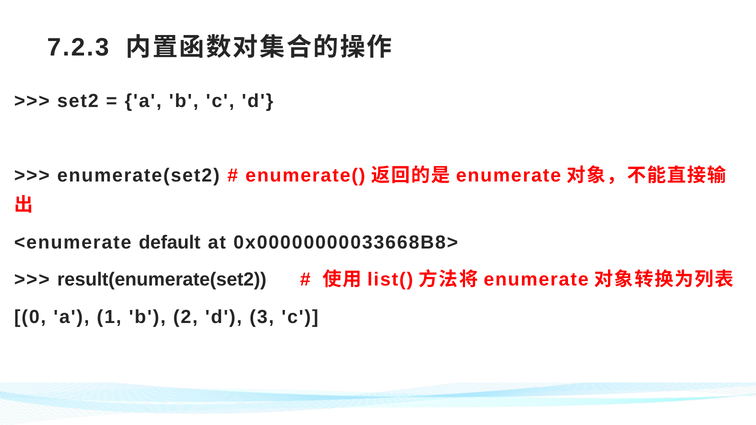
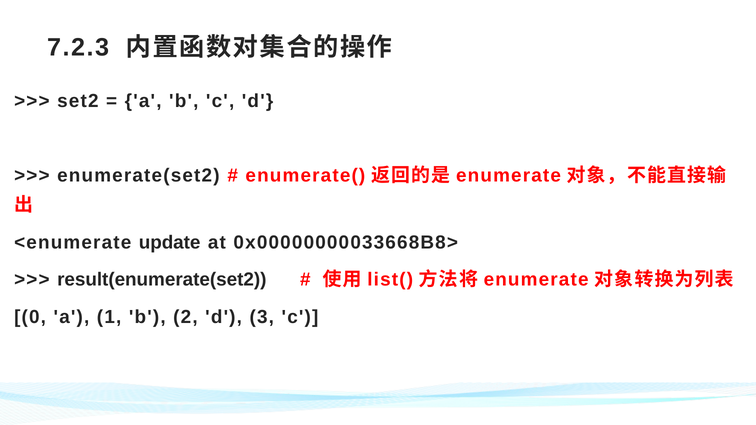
default: default -> update (170, 242)
